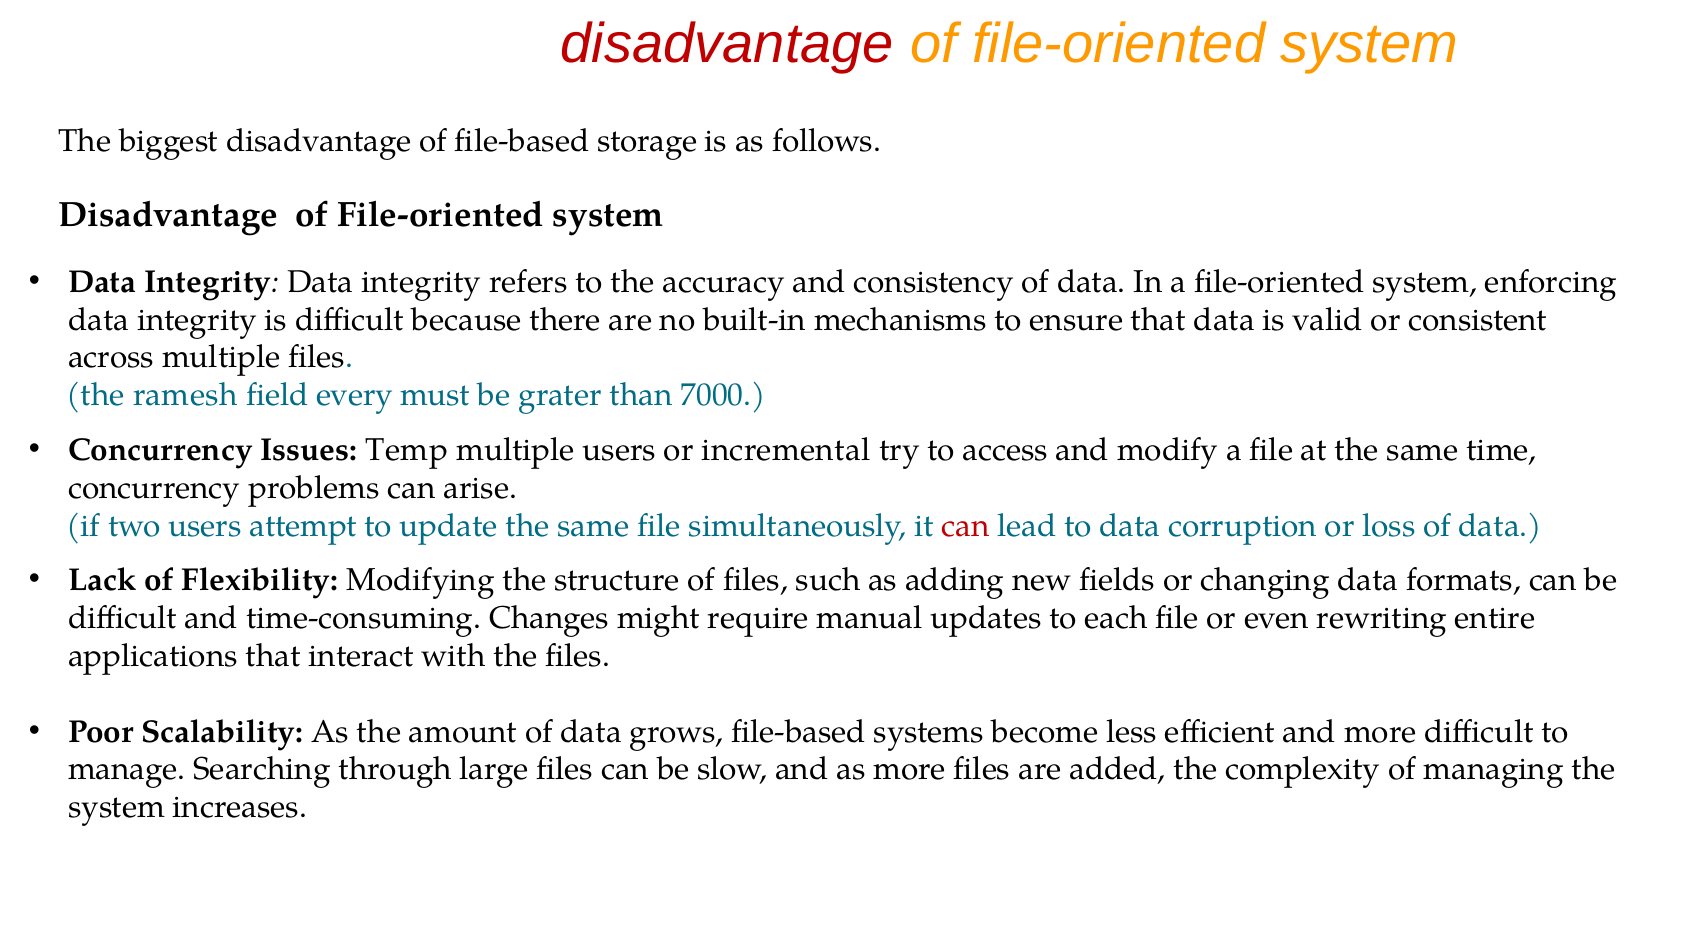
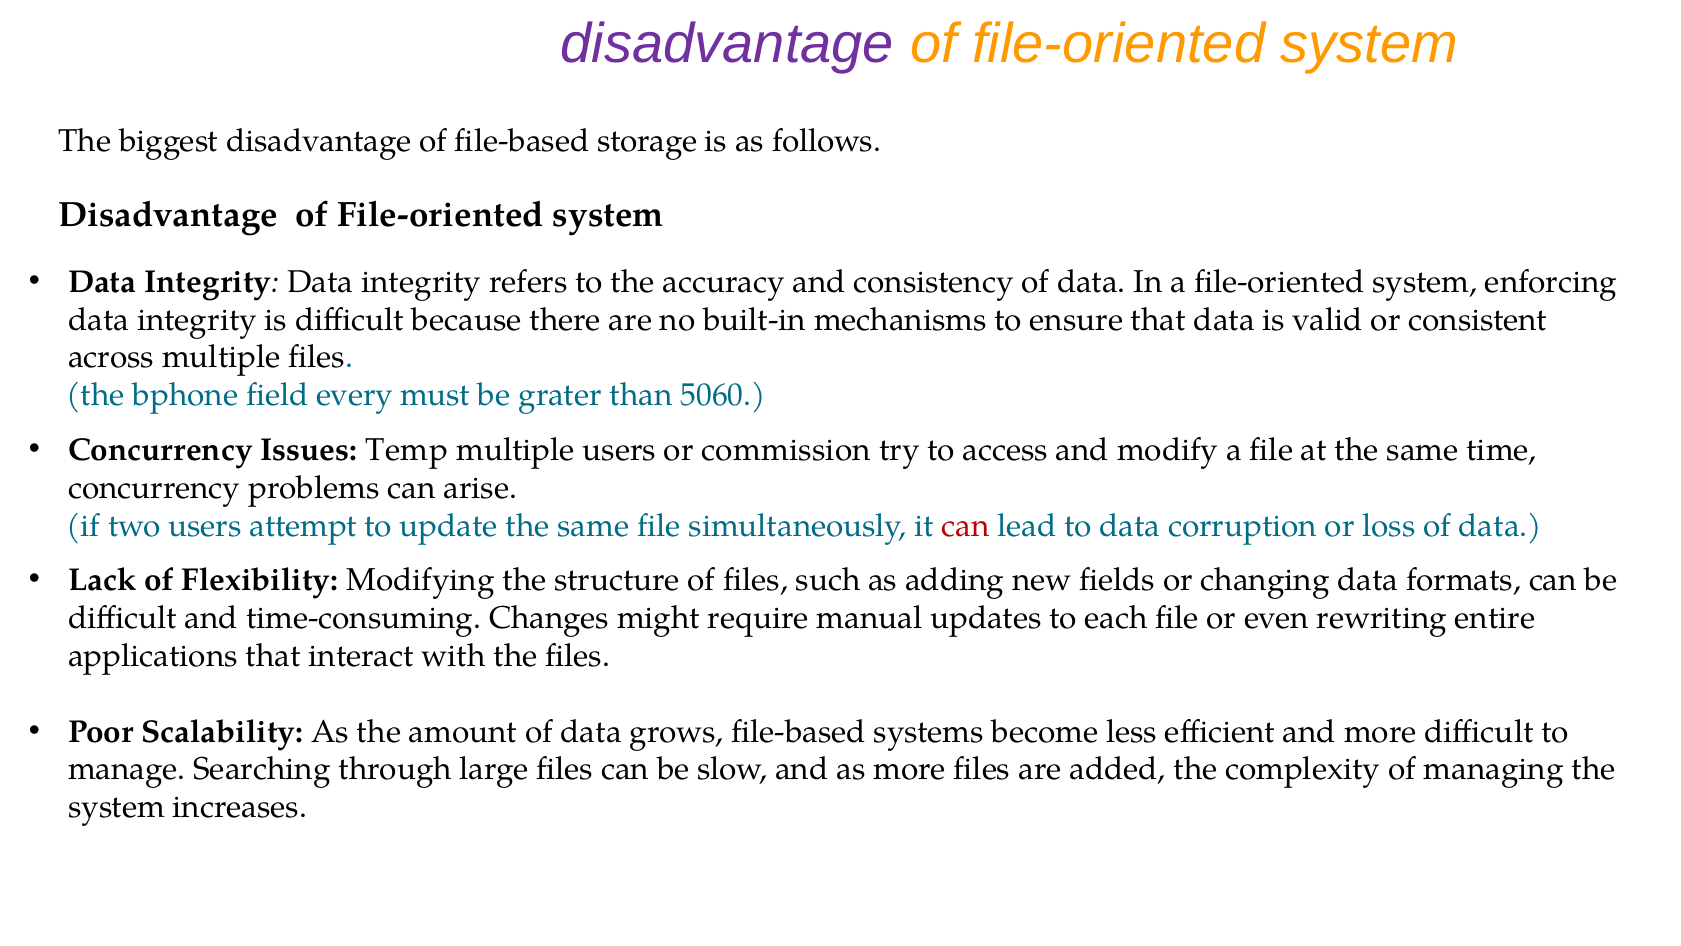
disadvantage colour: red -> purple (727, 44)
ramesh: ramesh -> bphone (185, 395)
7000: 7000 -> 5060 (723, 395)
incremental: incremental -> commission (786, 450)
